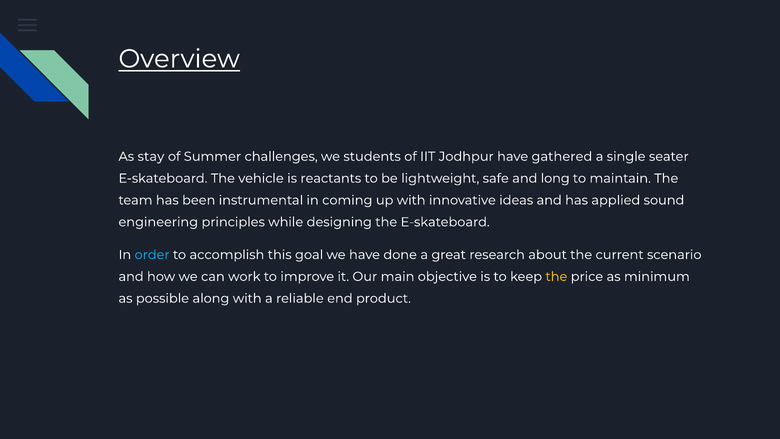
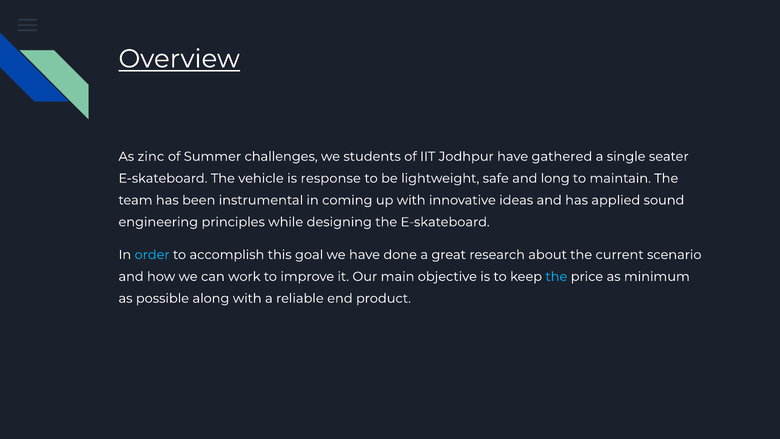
stay: stay -> zinc (151, 156)
reactants: reactants -> response (331, 178)
the colour: yellow -> light blue (556, 276)
